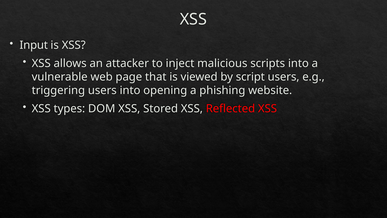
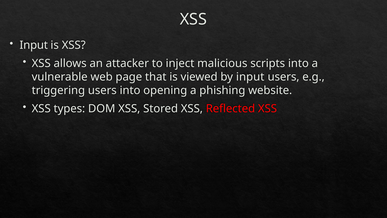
by script: script -> input (250, 77)
